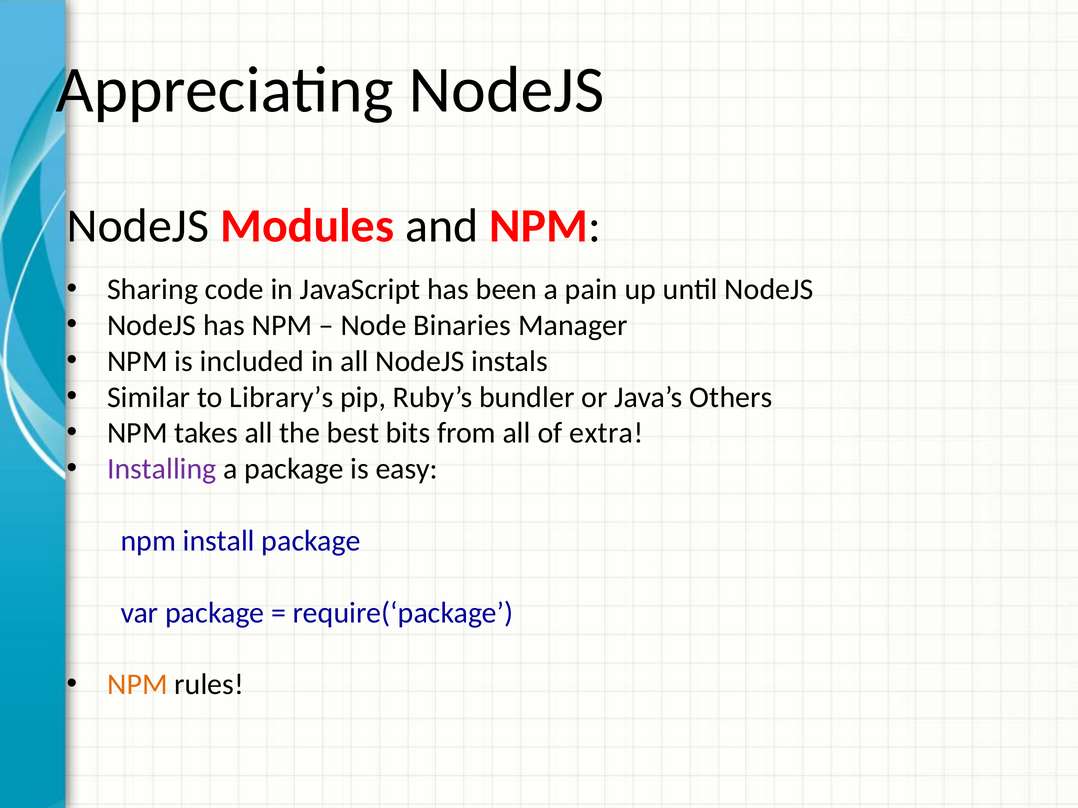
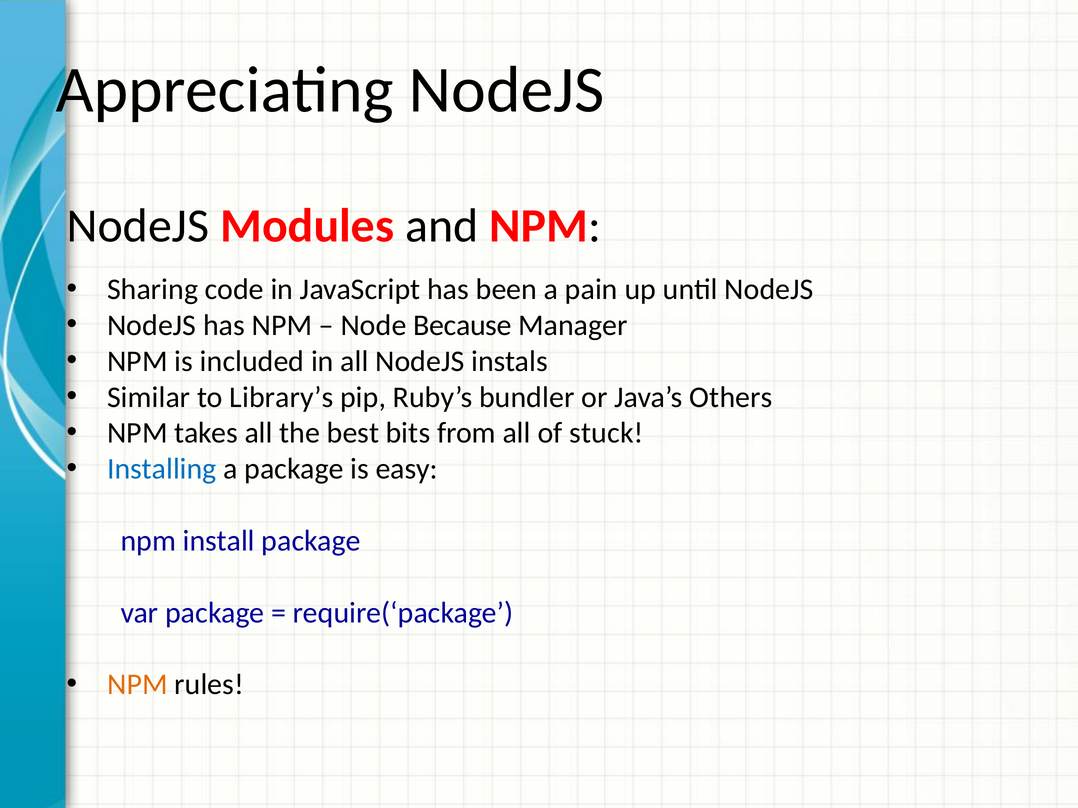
Binaries: Binaries -> Because (462, 325)
extra: extra -> stuck (606, 433)
Installing colour: purple -> blue (162, 469)
